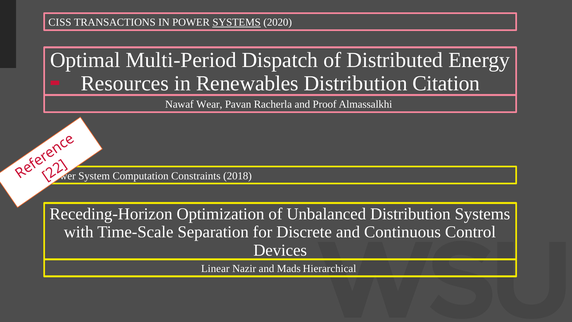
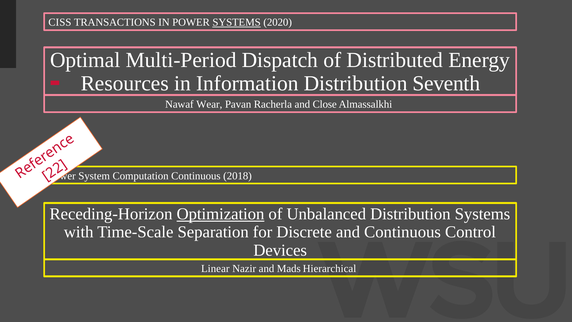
Renewables: Renewables -> Information (247, 83)
Citation: Citation -> Seventh (446, 83)
Proof: Proof -> Close (325, 104)
Computation Constraints: Constraints -> Continuous (196, 176)
Optimization underline: none -> present (221, 214)
